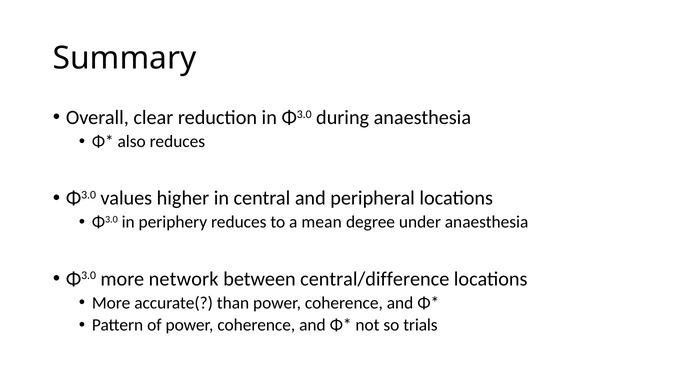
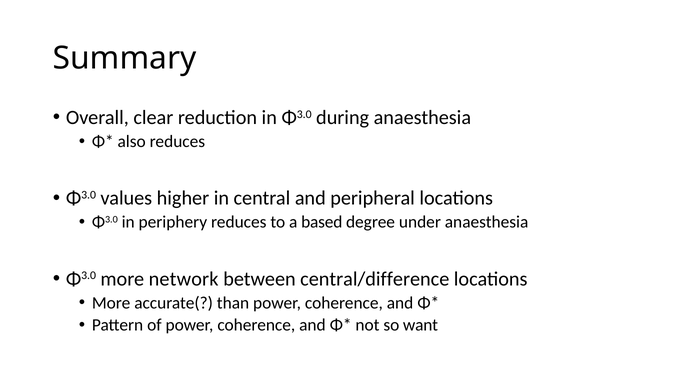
mean: mean -> based (322, 222)
trials: trials -> want (420, 325)
